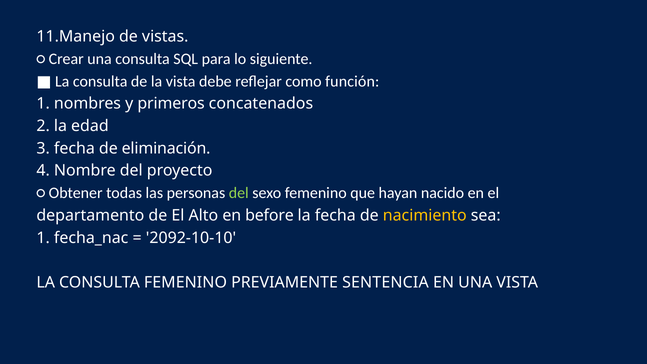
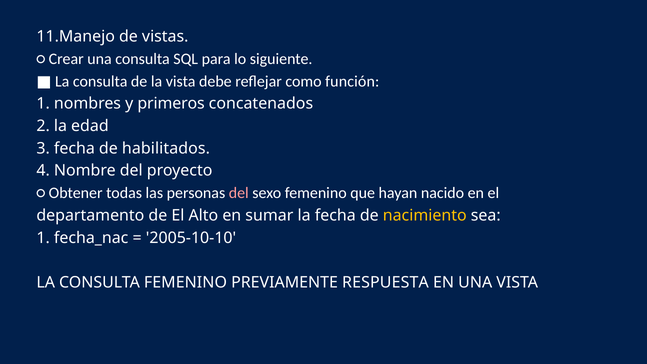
eliminación: eliminación -> habilitados (166, 148)
del colour: light green -> pink (239, 193)
before: before -> sumar (269, 215)
2092-10-10: 2092-10-10 -> 2005-10-10 (191, 238)
SENTENCIA: SENTENCIA -> RESPUESTA (385, 282)
